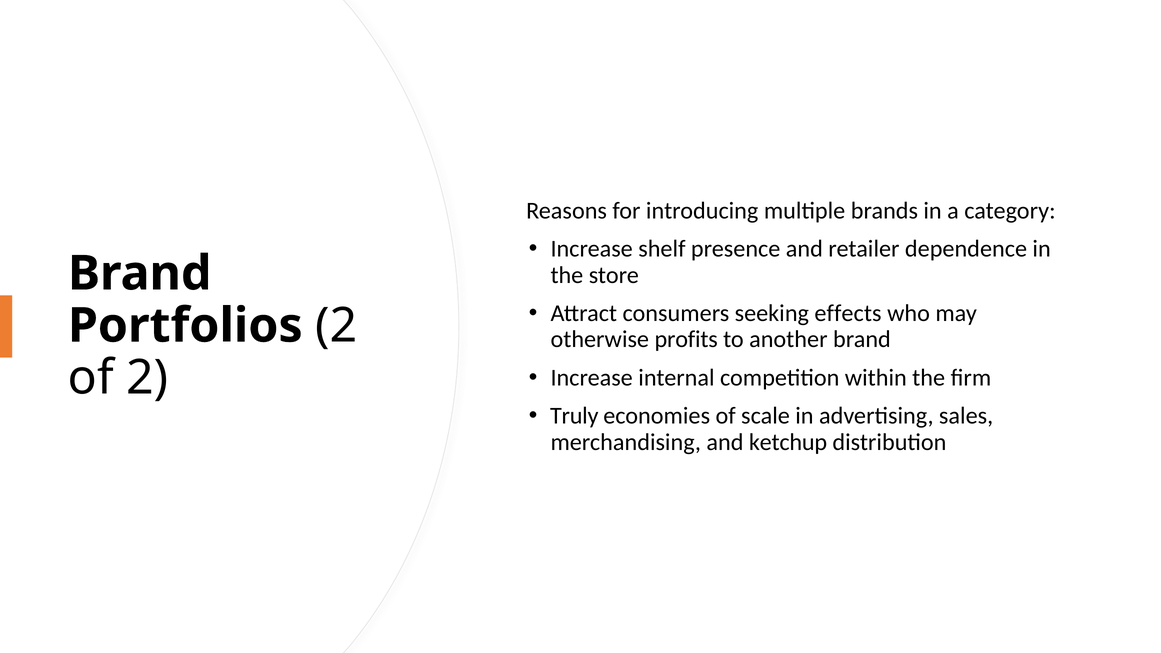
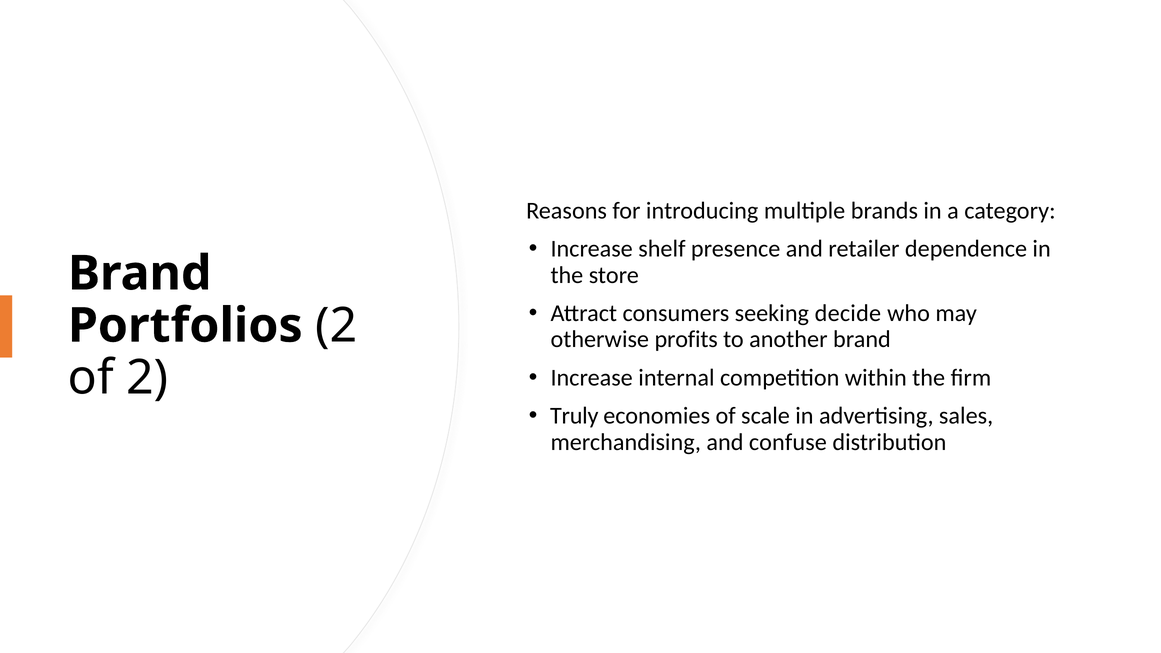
effects: effects -> decide (848, 313)
ketchup: ketchup -> confuse (788, 442)
